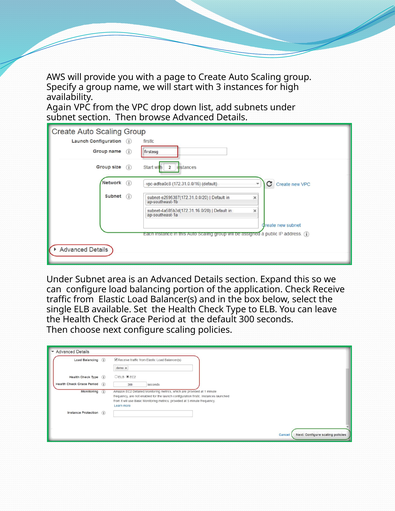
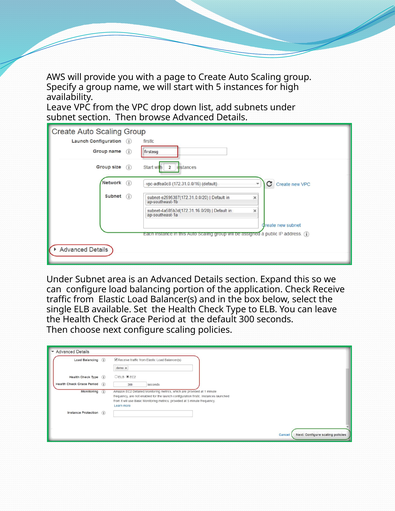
3: 3 -> 5 (219, 87)
Again: Again -> Leave (59, 107)
